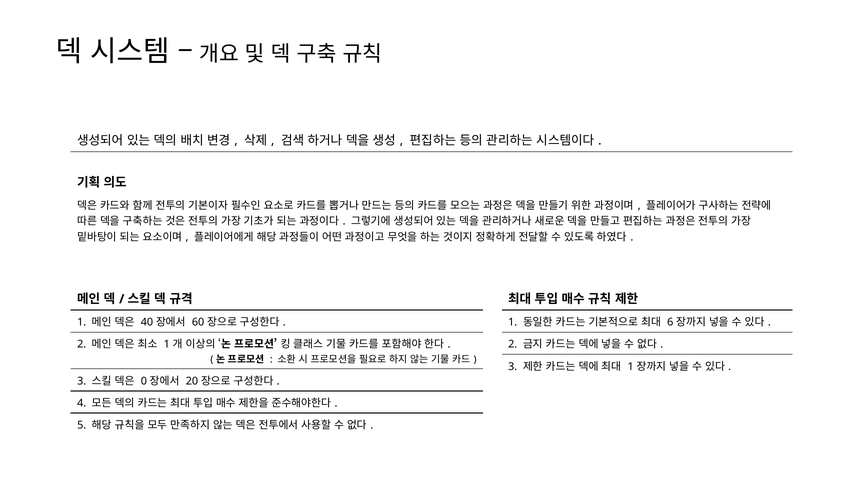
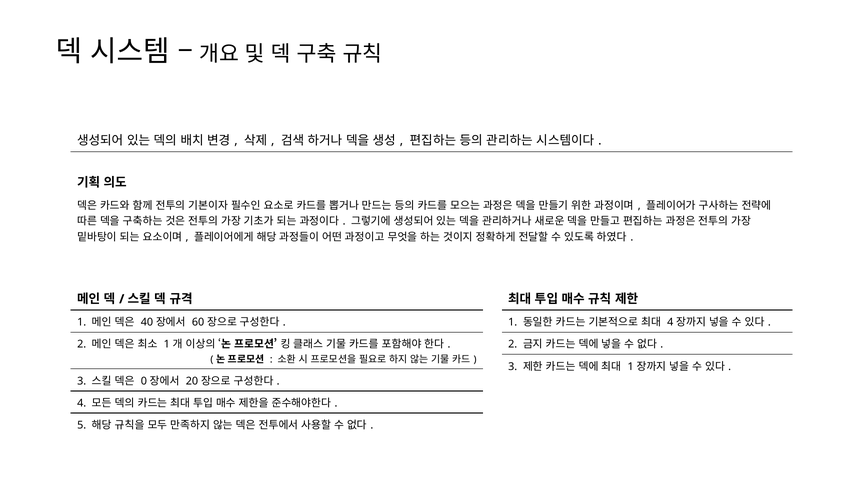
6: 6 -> 4 (670, 323)
